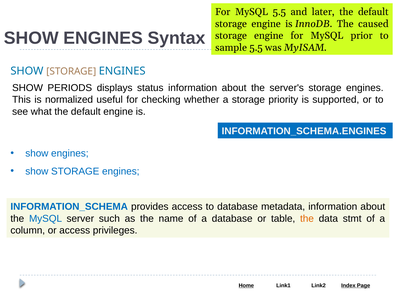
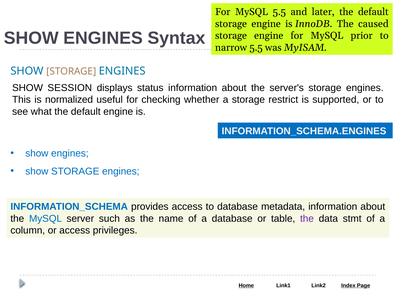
sample: sample -> narrow (231, 48)
PERIODS: PERIODS -> SESSION (70, 88)
priority: priority -> restrict (283, 100)
the colour: orange -> purple (307, 219)
